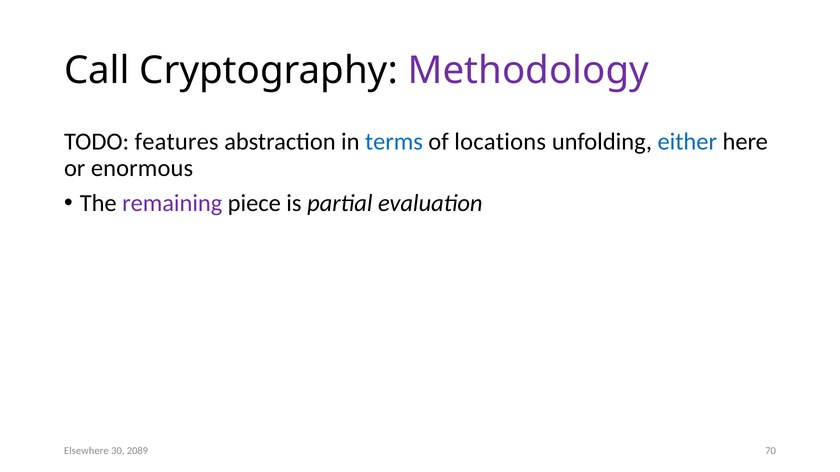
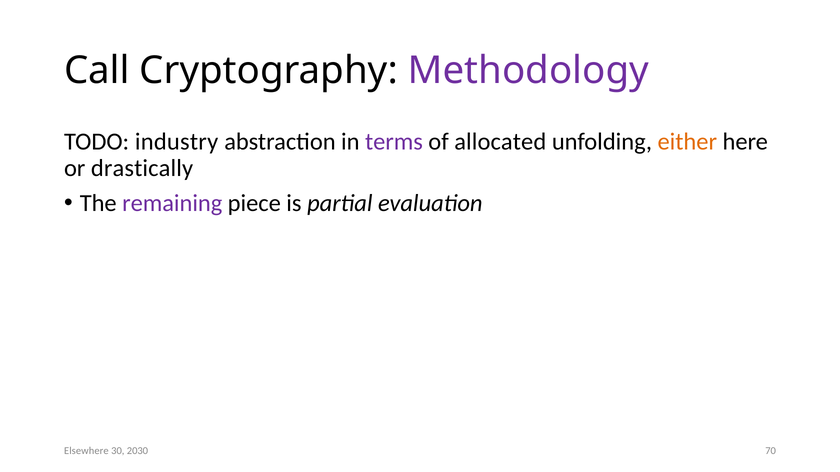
features: features -> industry (177, 142)
terms colour: blue -> purple (394, 142)
locations: locations -> allocated (500, 142)
either colour: blue -> orange (687, 142)
enormous: enormous -> drastically (142, 168)
2089: 2089 -> 2030 (137, 451)
